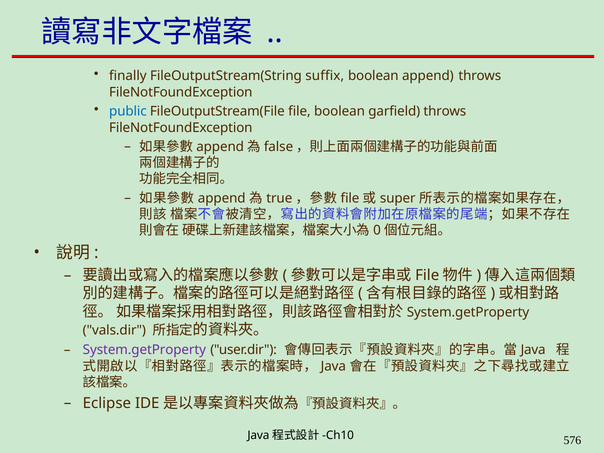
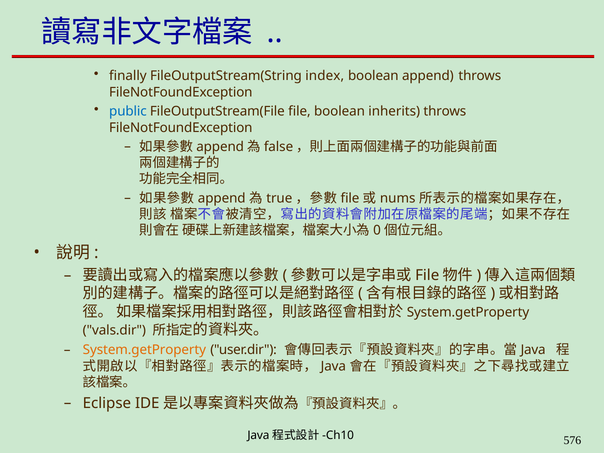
suffix: suffix -> index (325, 76)
garfield: garfield -> inherits (394, 112)
super: super -> nums (398, 198)
System.getProperty colour: purple -> orange (144, 350)
